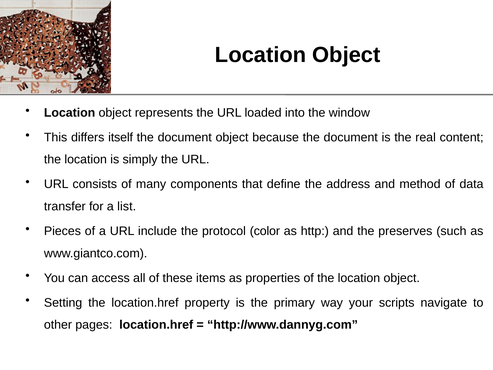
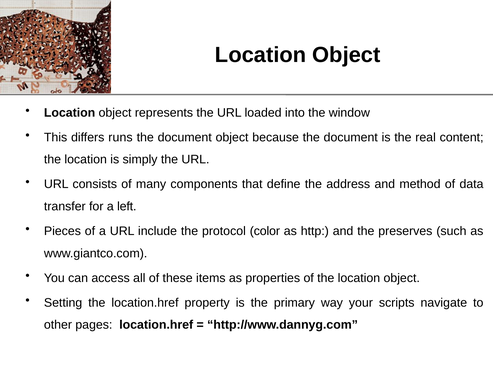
itself: itself -> runs (120, 137)
list: list -> left (127, 206)
